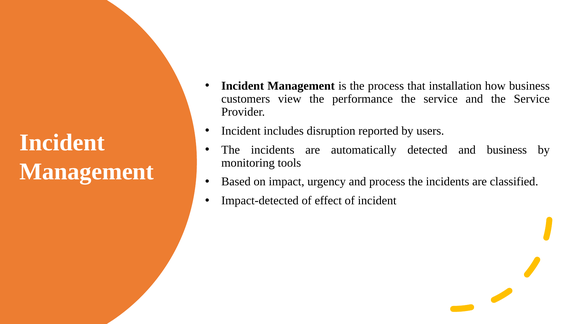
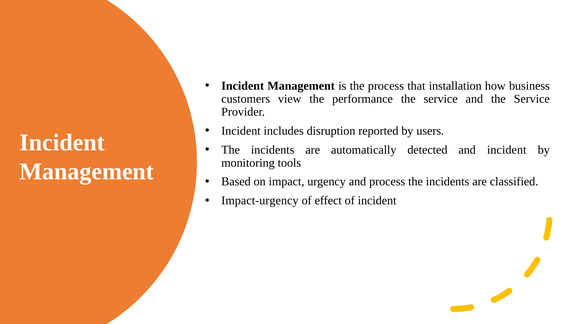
and business: business -> incident (507, 150)
Impact-detected: Impact-detected -> Impact-urgency (260, 201)
